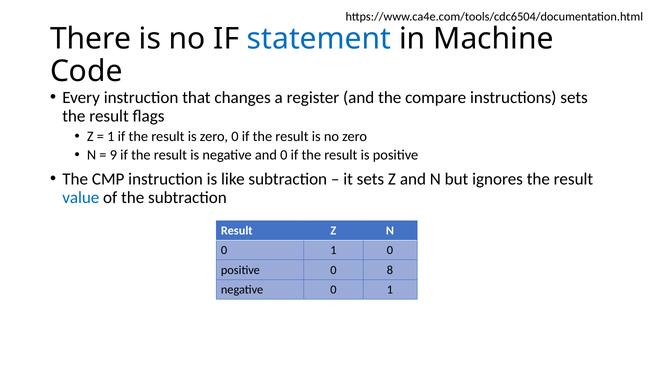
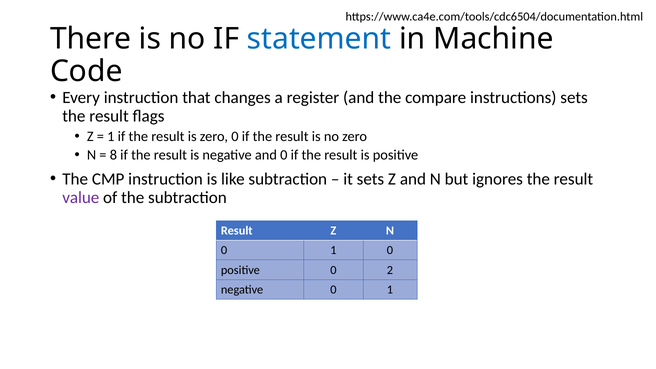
9: 9 -> 8 (113, 155)
value colour: blue -> purple (81, 197)
8: 8 -> 2 (390, 270)
